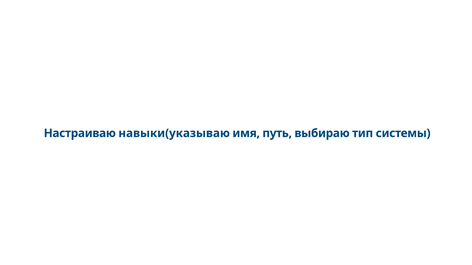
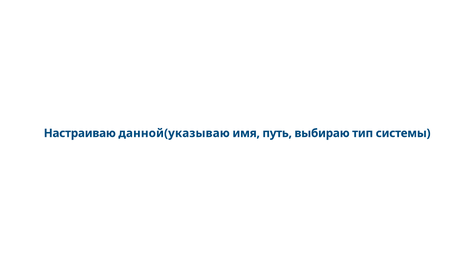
навыки(указываю: навыки(указываю -> данной(указываю (174, 133)
